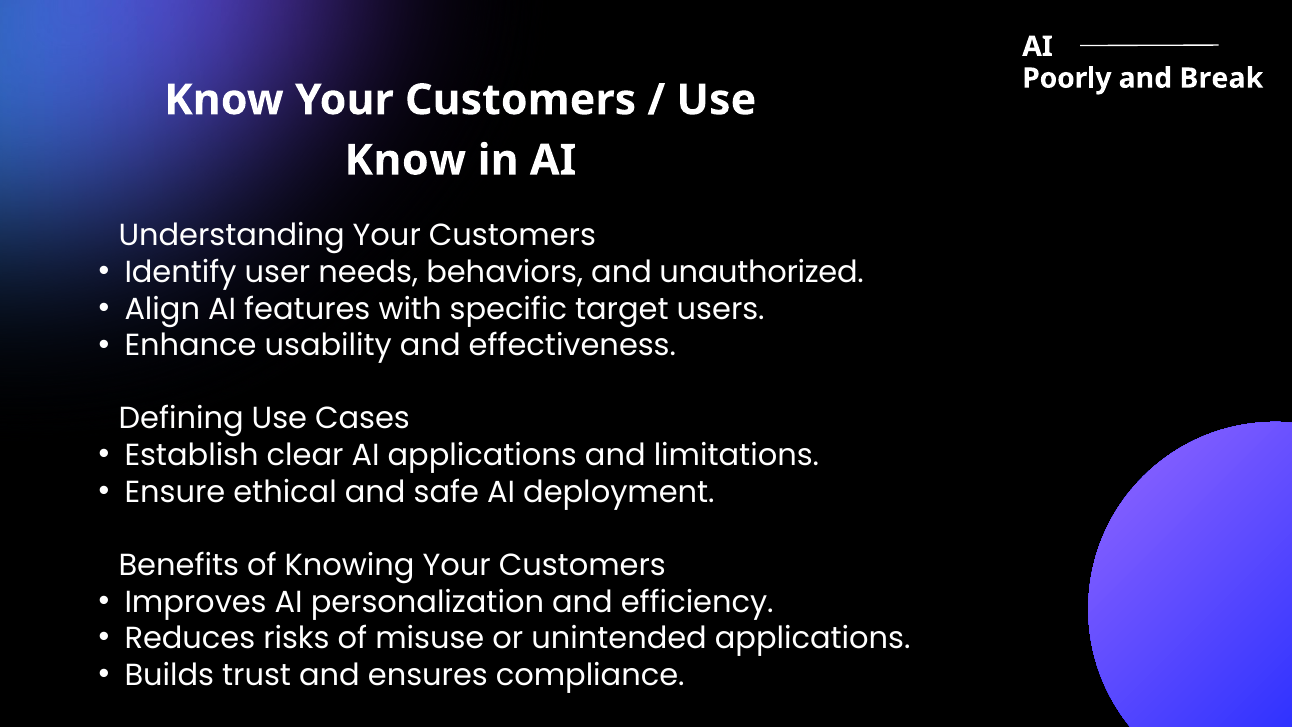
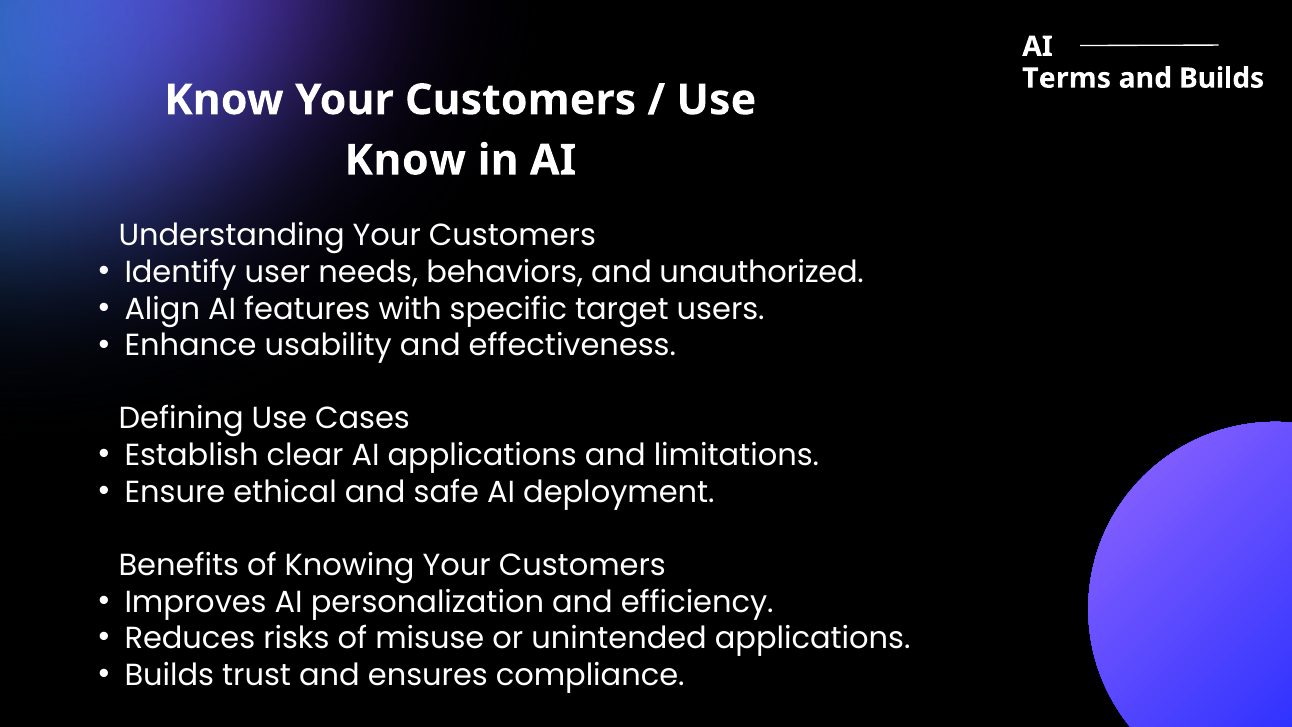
Poorly: Poorly -> Terms (1067, 78)
and Break: Break -> Builds (1222, 78)
